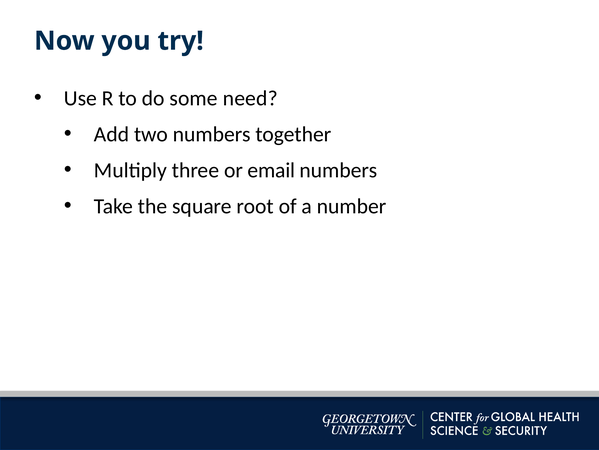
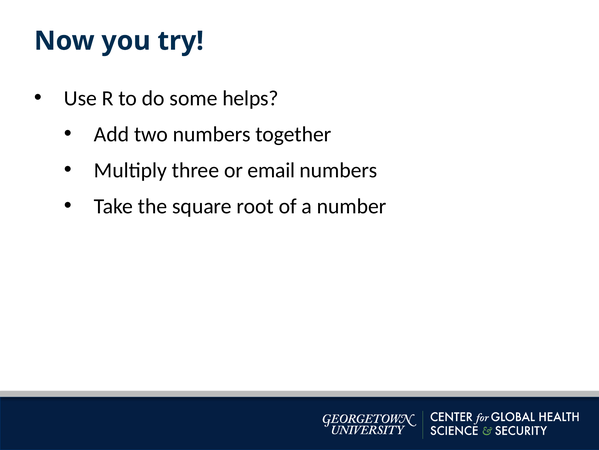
need: need -> helps (251, 98)
